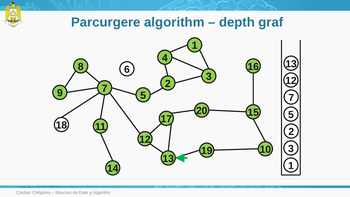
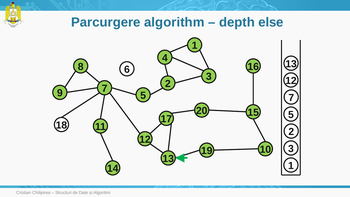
graf: graf -> else (271, 22)
